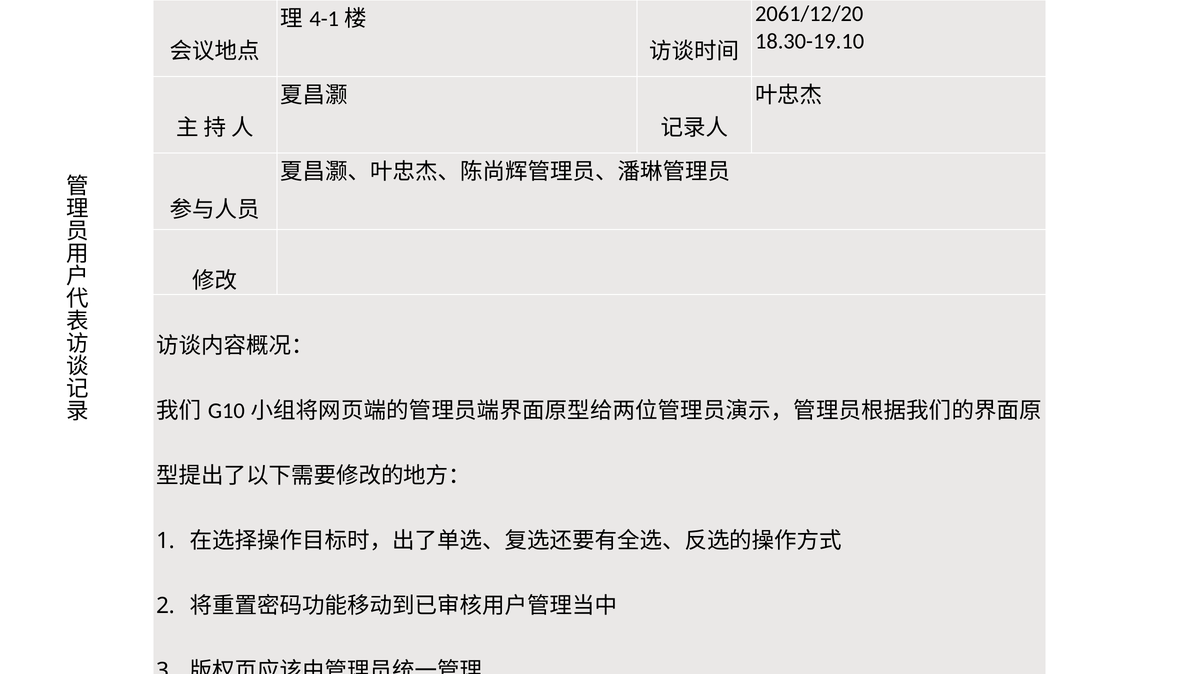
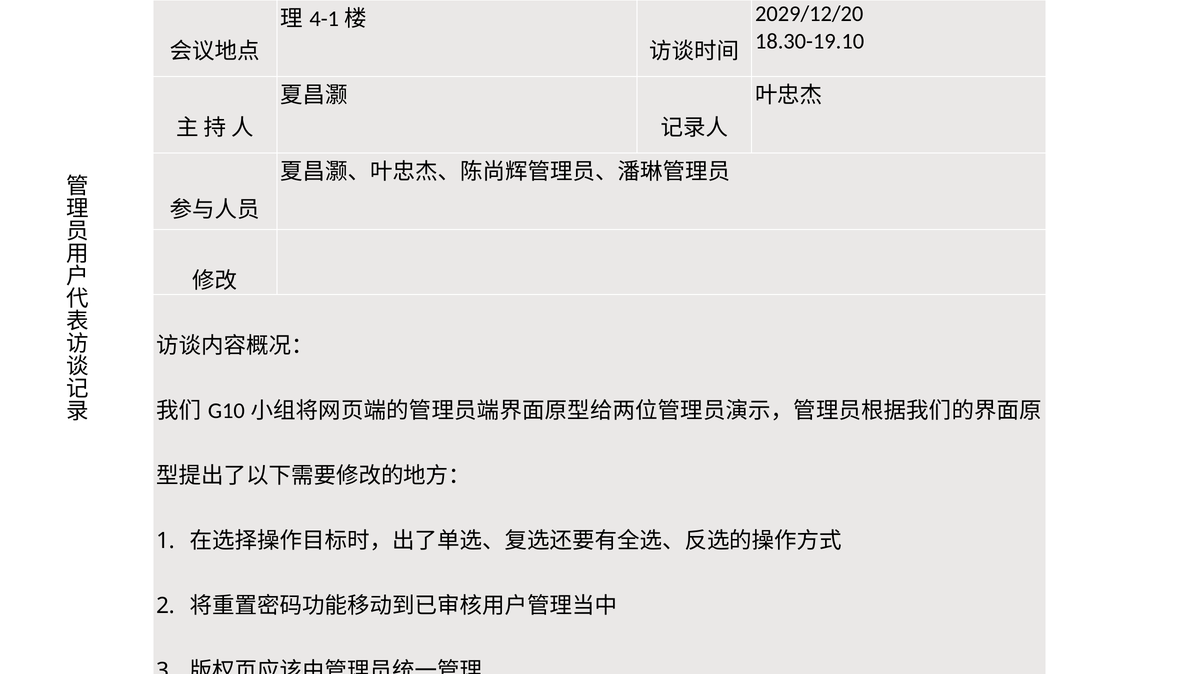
2061/12/20: 2061/12/20 -> 2029/12/20 (809, 14)
